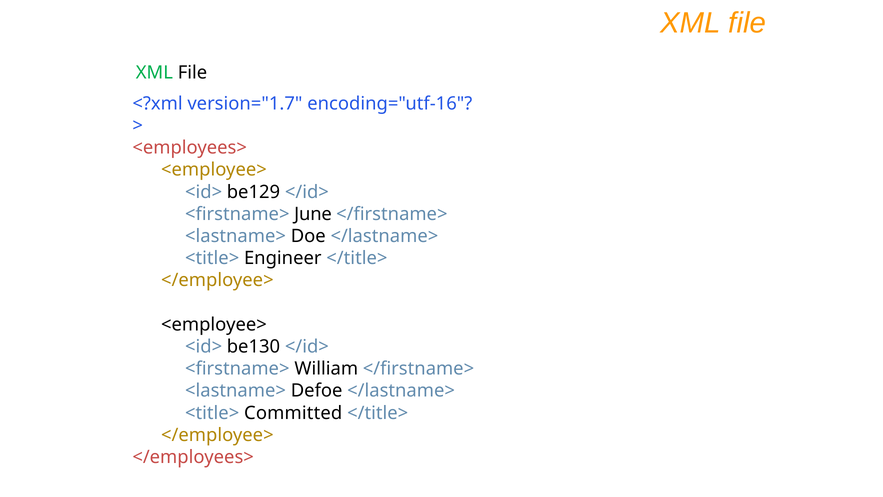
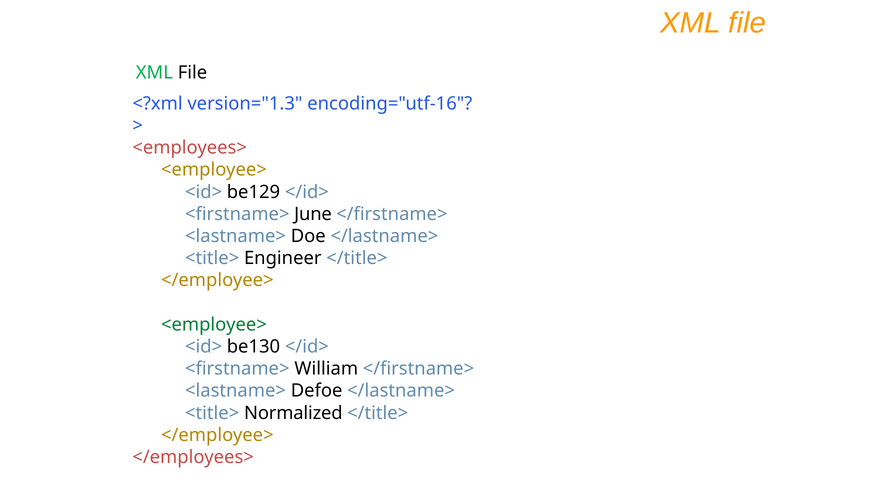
version="1.7: version="1.7 -> version="1.3 (245, 104)
<employee> colour: black -> green (214, 324)
Committed: Committed -> Normalized (293, 413)
